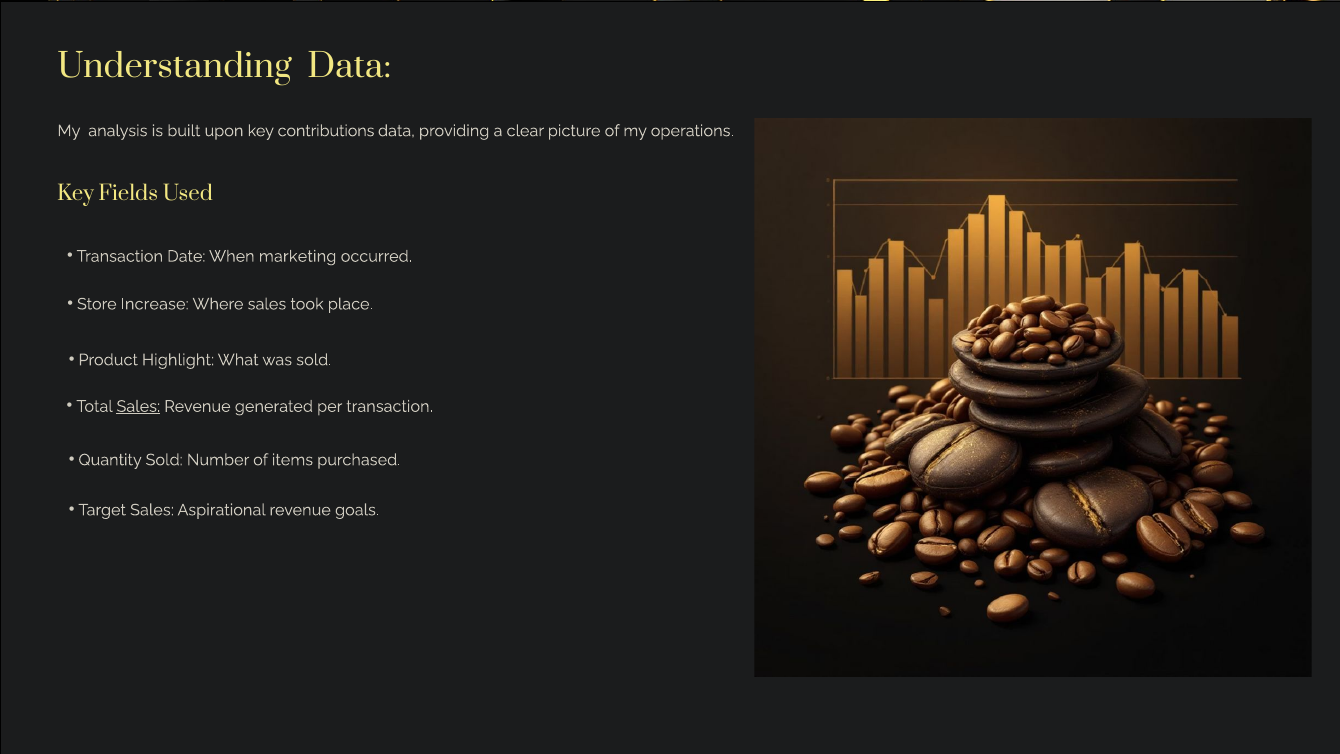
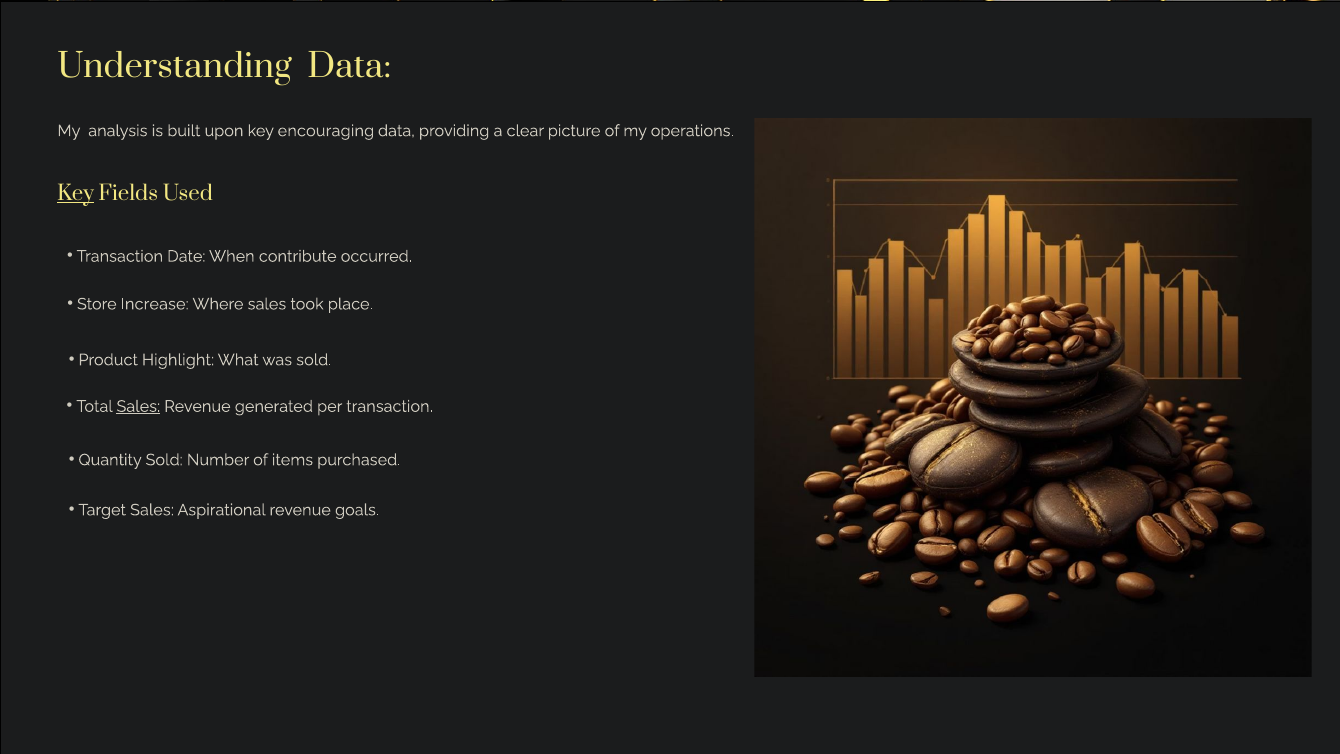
contributions: contributions -> encouraging (326, 131)
Key underline: none -> present (76, 193)
marketing: marketing -> contribute (298, 256)
